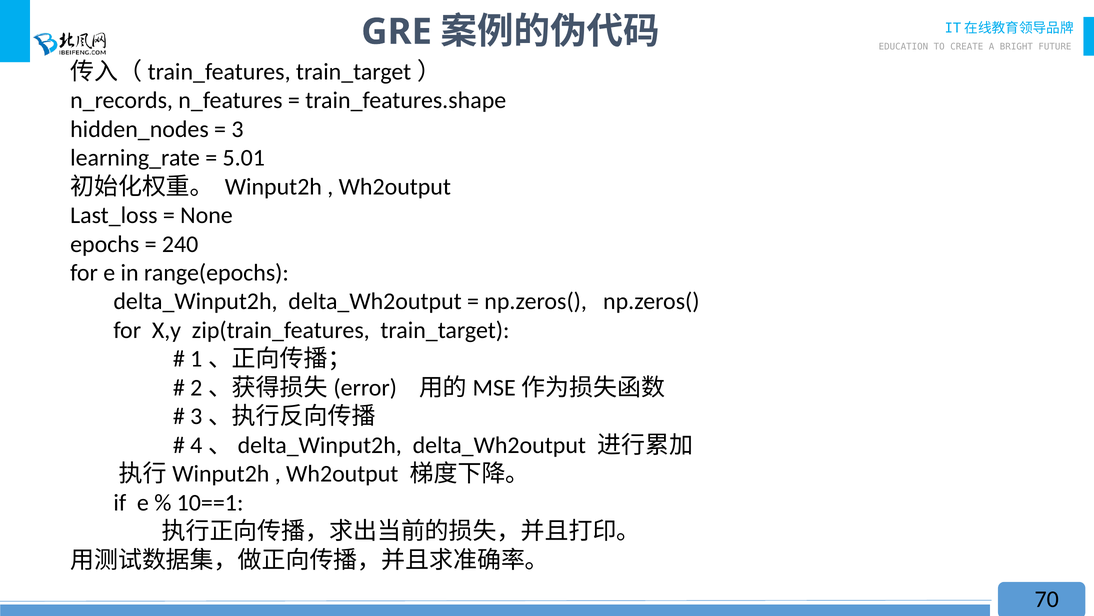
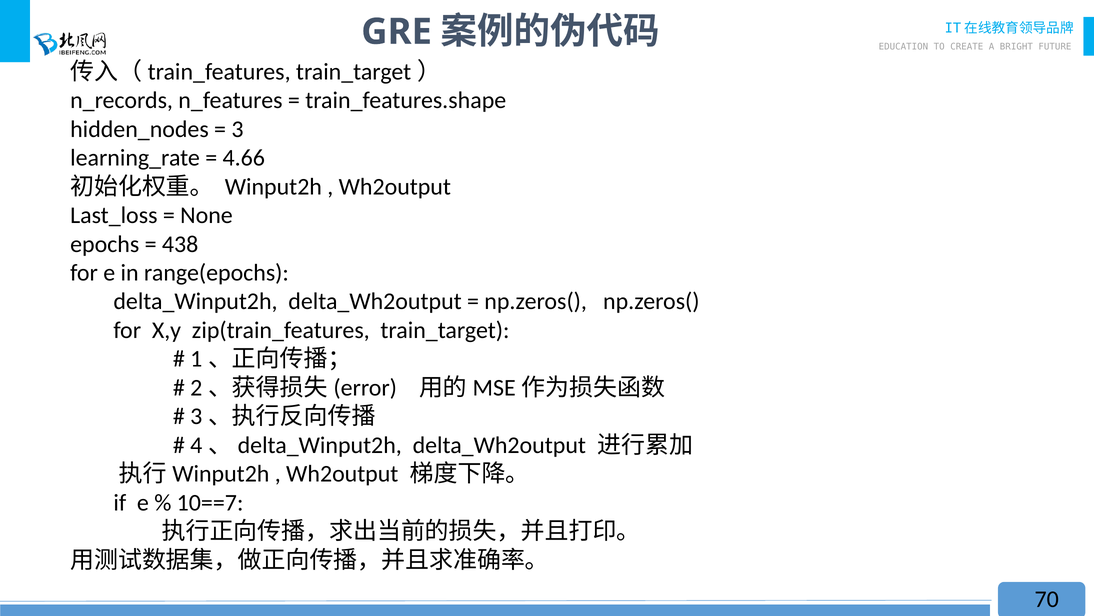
5.01: 5.01 -> 4.66 (244, 158)
240: 240 -> 438 (180, 244)
10==1: 10==1 -> 10==7 (210, 502)
